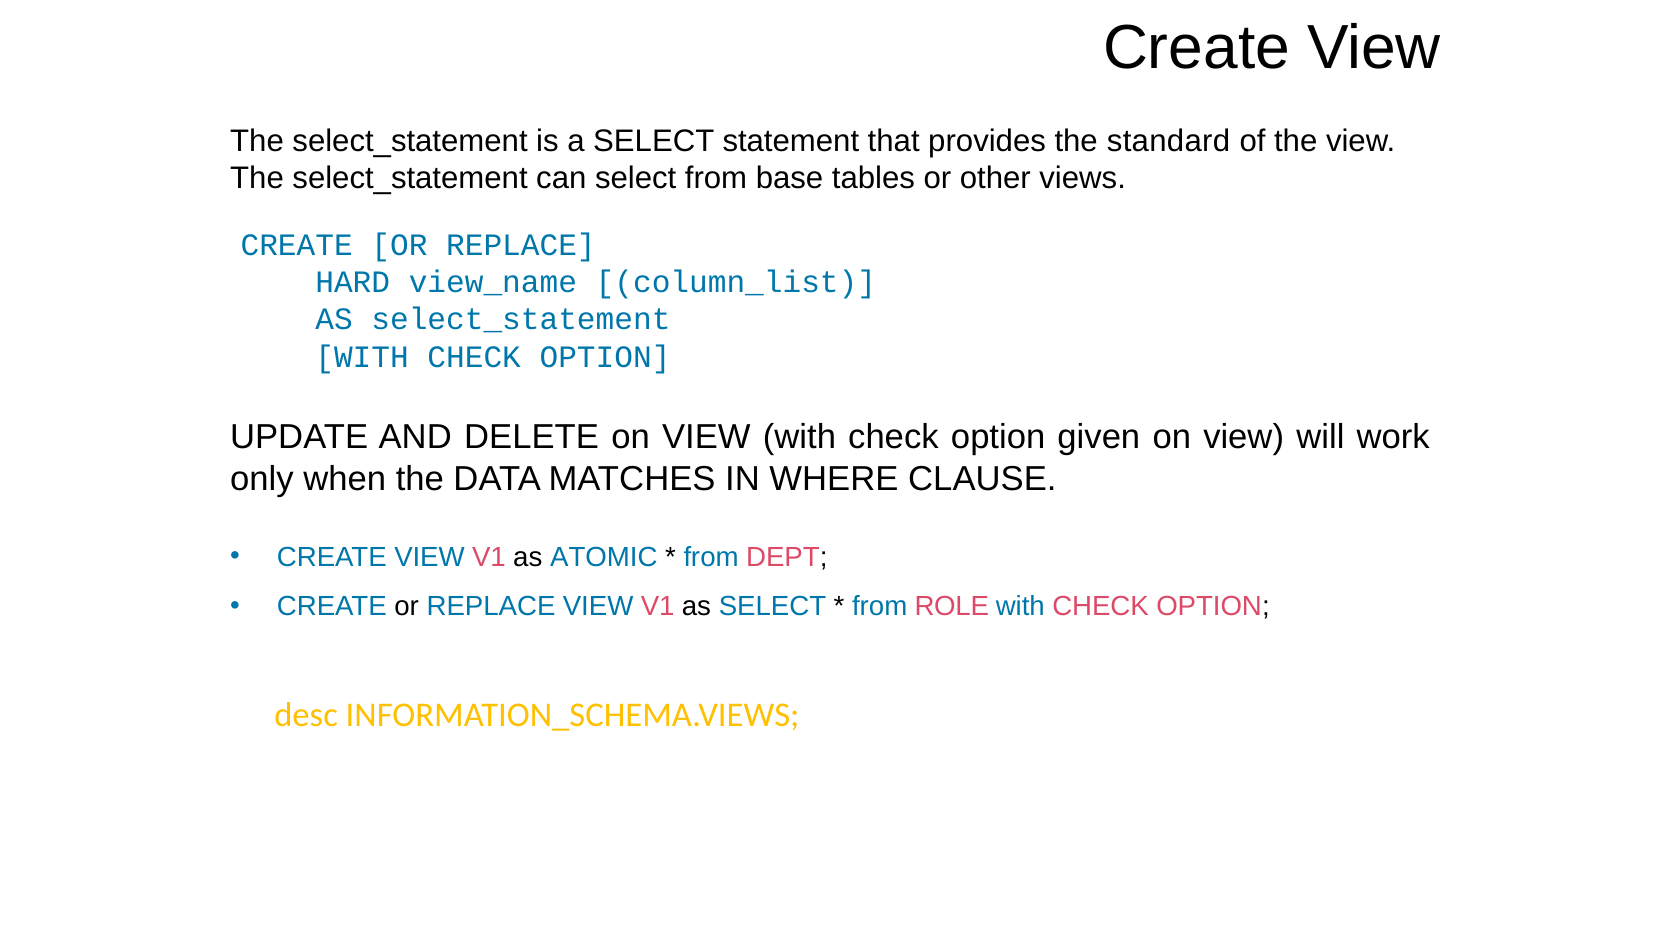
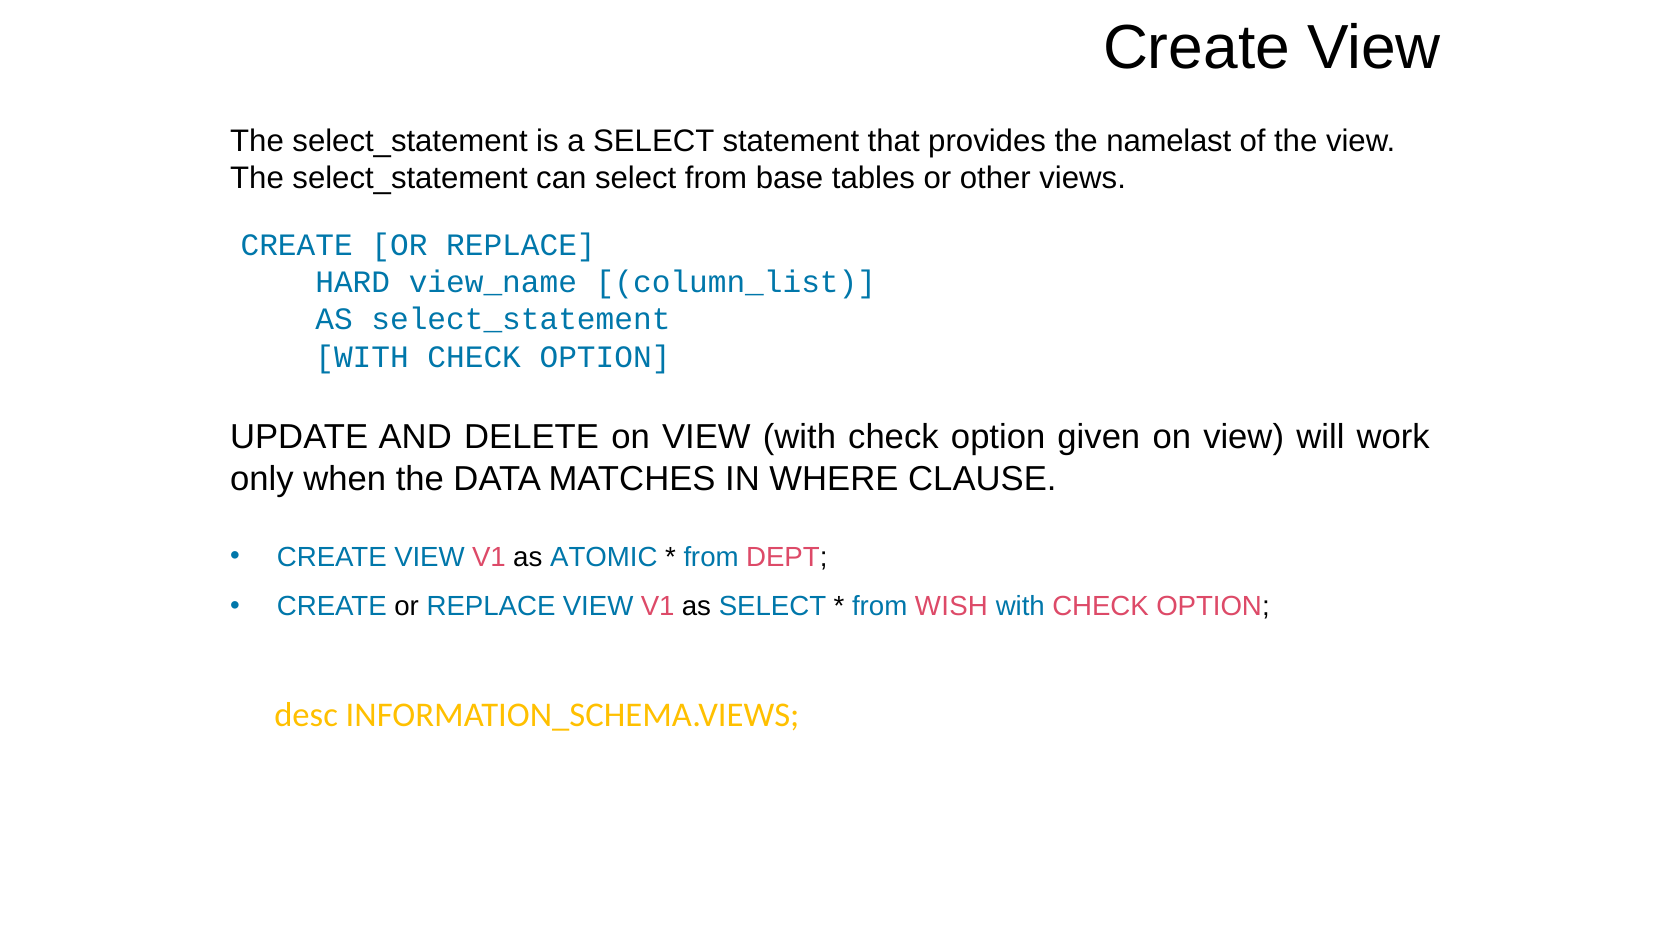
standard: standard -> namelast (1169, 141)
ROLE: ROLE -> WISH (951, 607)
